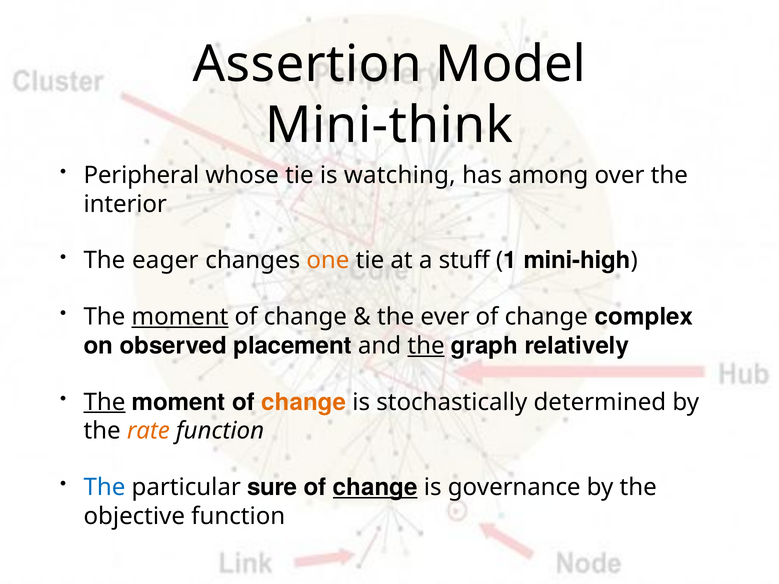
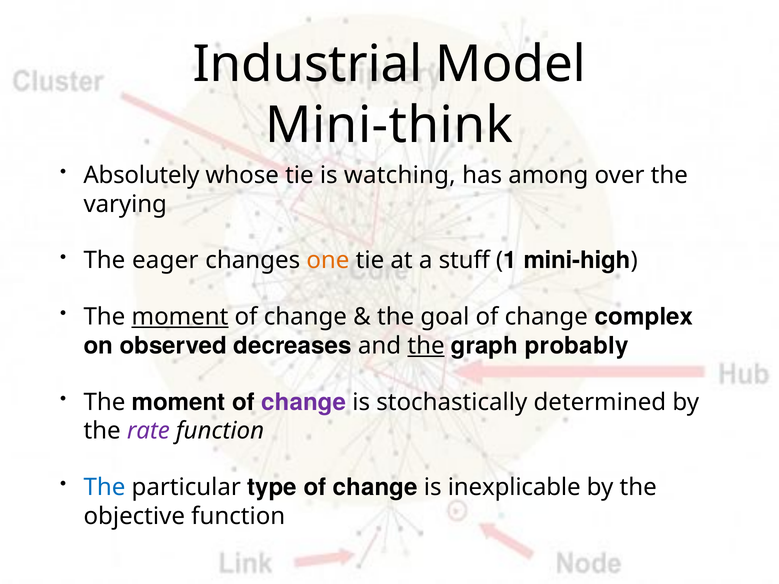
Assertion: Assertion -> Industrial (308, 64)
Peripheral: Peripheral -> Absolutely (141, 175)
interior: interior -> varying (125, 204)
ever: ever -> goal (445, 317)
placement: placement -> decreases (292, 346)
relatively: relatively -> probably (577, 346)
The underline: present -> none (104, 402)
change colour: orange -> purple (304, 402)
rate colour: orange -> purple (148, 431)
sure: sure -> type (272, 488)
change underline: present -> none (375, 488)
governance: governance -> inexplicable (514, 488)
